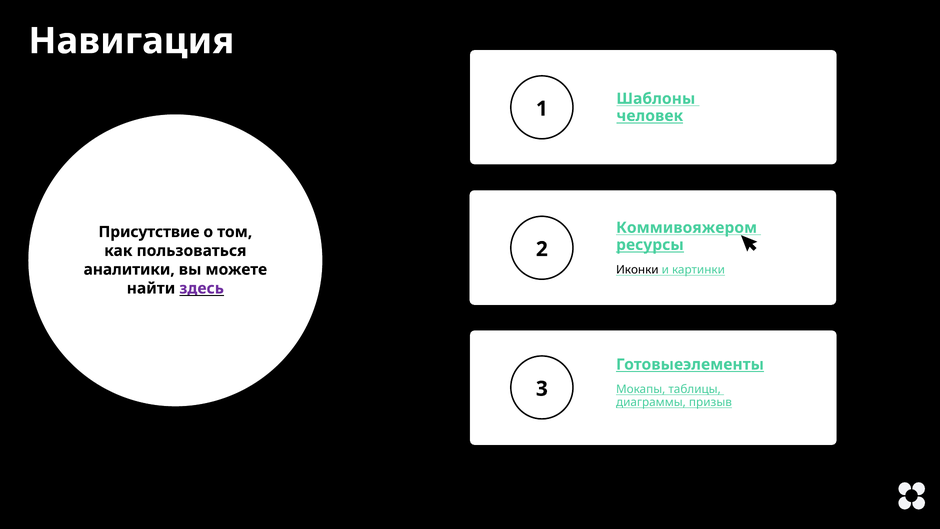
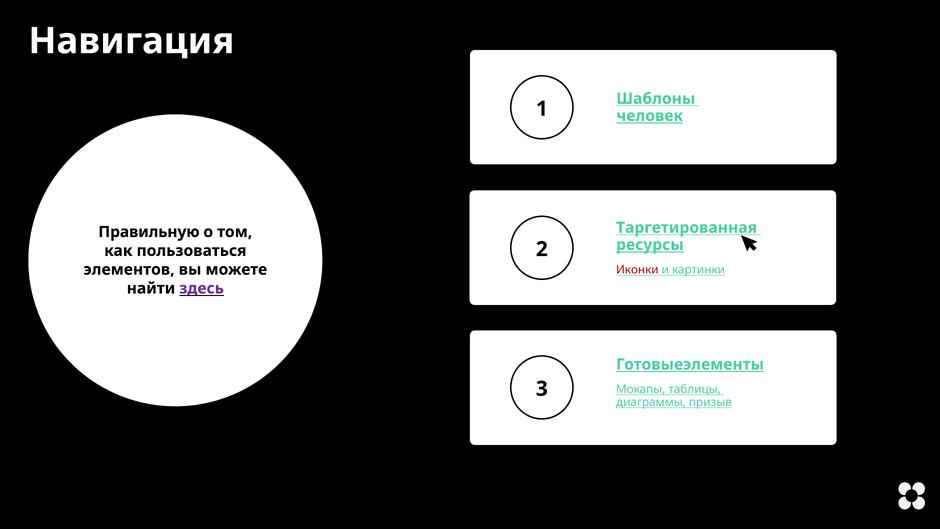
Коммивояжером: Коммивояжером -> Таргетированная (687, 228)
Присутствие: Присутствие -> Правильную (149, 232)
Иконки colour: black -> red (637, 270)
аналитики: аналитики -> элементов (129, 269)
